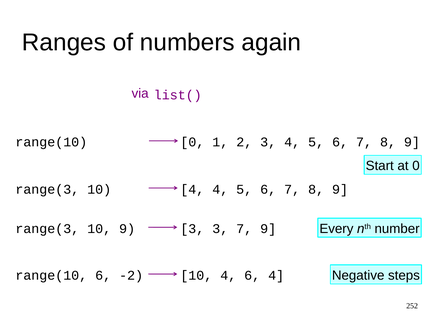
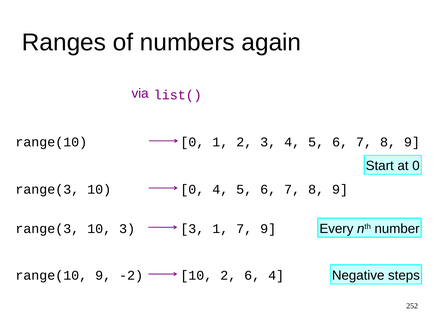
range(3 10 4: 4 -> 0 (192, 189)
10 9: 9 -> 3 (127, 229)
3 3: 3 -> 1 (220, 229)
range(10 6: 6 -> 9 (103, 275)
-2 10 4: 4 -> 2 (228, 275)
